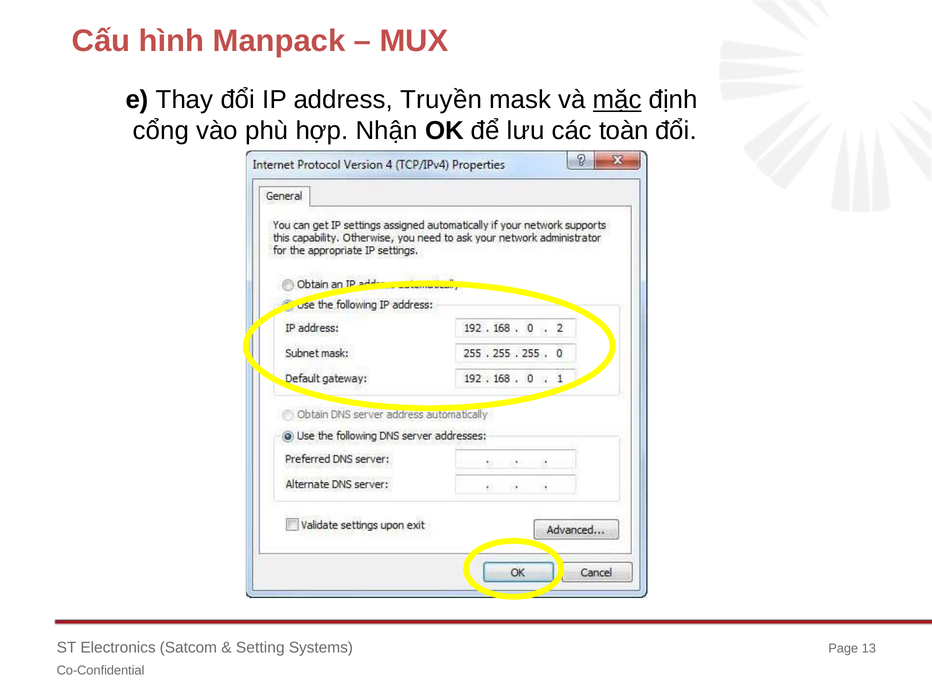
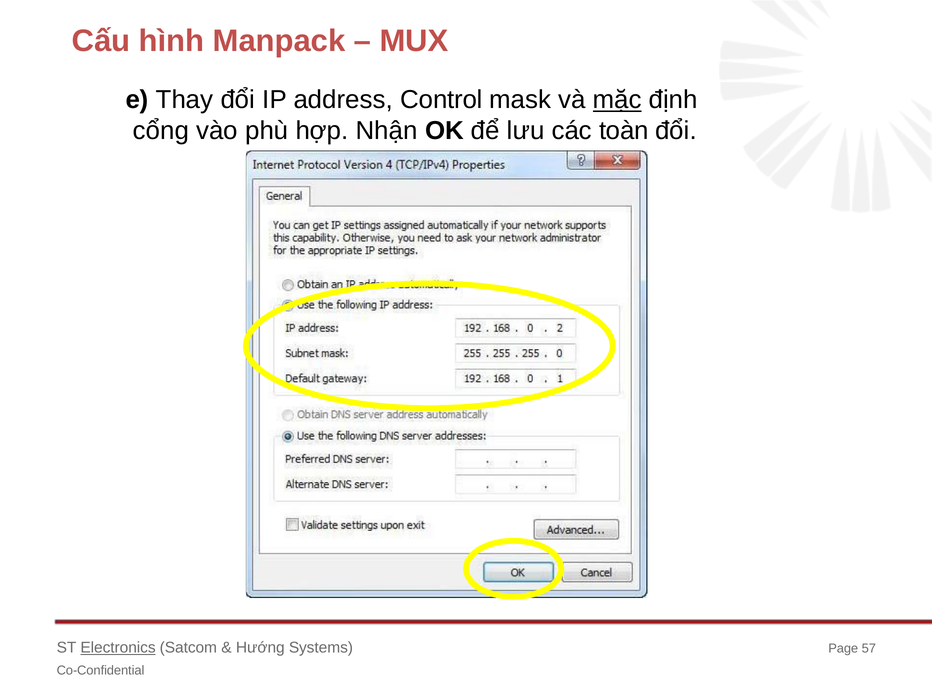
Truyền: Truyền -> Control (441, 100)
Electronics underline: none -> present (118, 648)
Setting: Setting -> Hướng (260, 648)
13: 13 -> 57 (869, 649)
